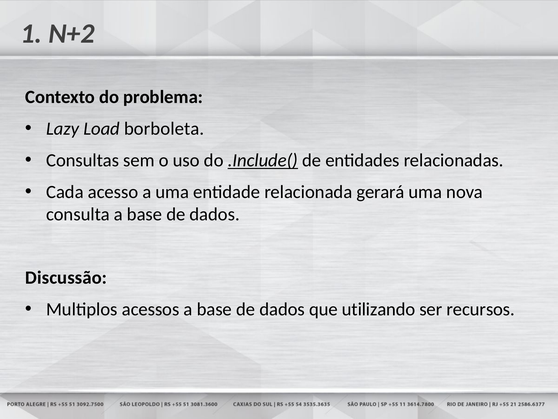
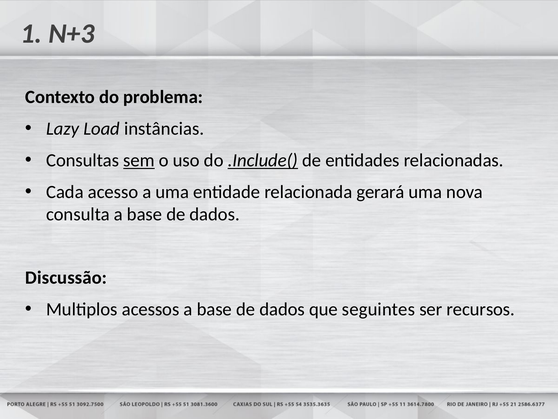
N+2: N+2 -> N+3 (72, 34)
borboleta: borboleta -> instâncias (164, 129)
sem underline: none -> present (139, 160)
utilizando: utilizando -> seguintes (378, 309)
